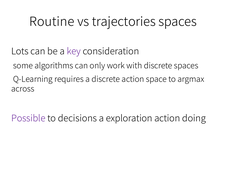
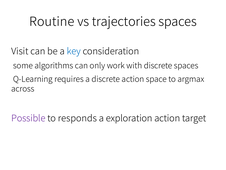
Lots: Lots -> Visit (20, 51)
key colour: purple -> blue (74, 51)
decisions: decisions -> responds (77, 118)
doing: doing -> target (194, 118)
